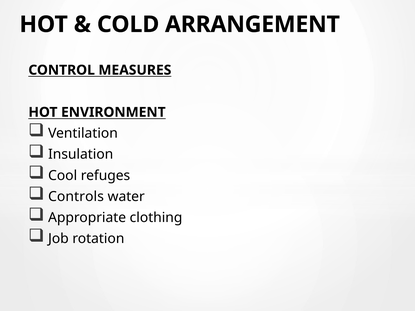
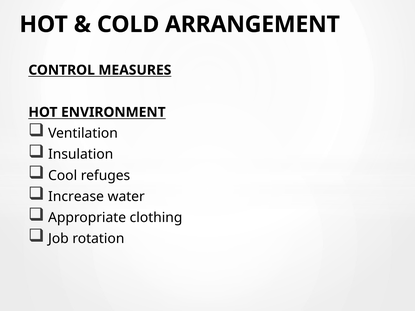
Controls: Controls -> Increase (76, 197)
